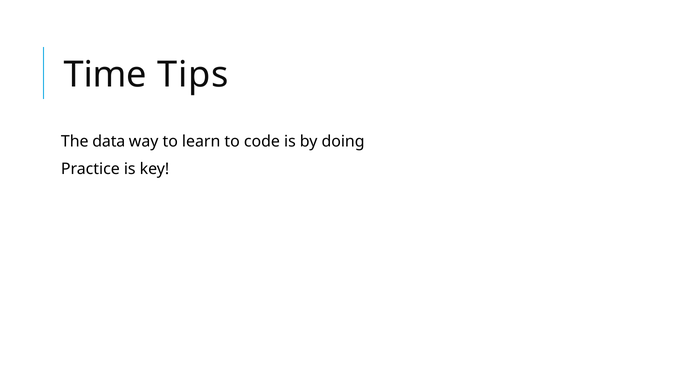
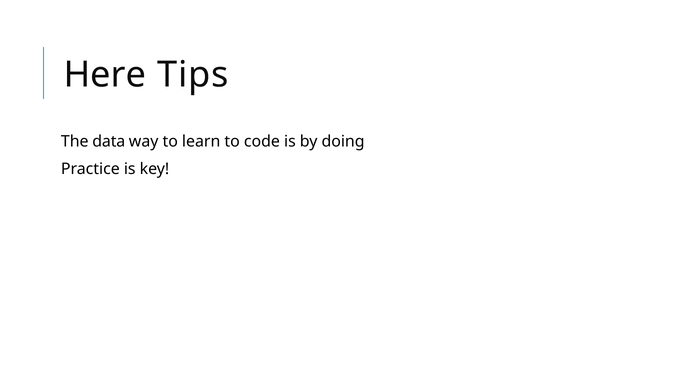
Time: Time -> Here (105, 75)
